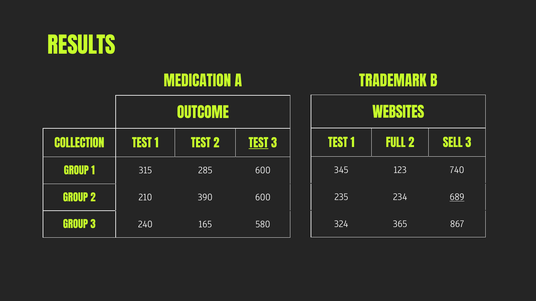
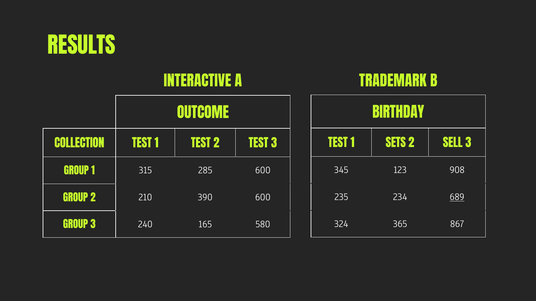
MEDICATION: MEDICATION -> INTERACTIVE (197, 82)
WEBSITES: WEBSITES -> BIRTHDAY (398, 113)
FULL: FULL -> SETS (396, 144)
TEST underline: present -> none (259, 144)
740: 740 -> 908 (457, 170)
